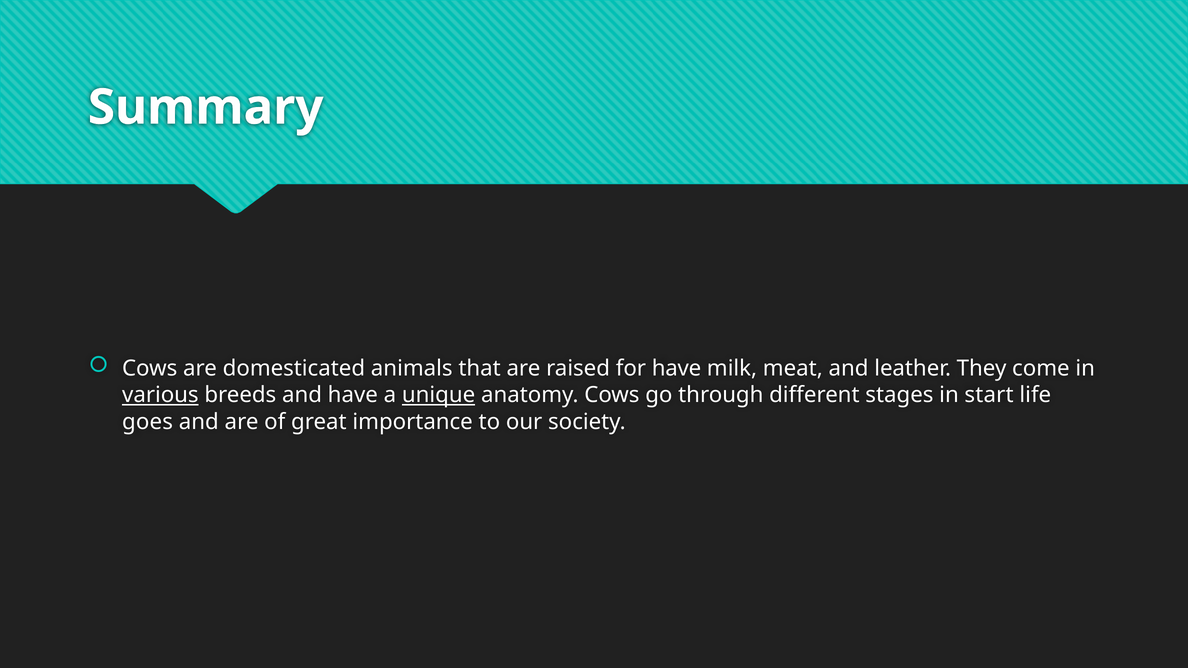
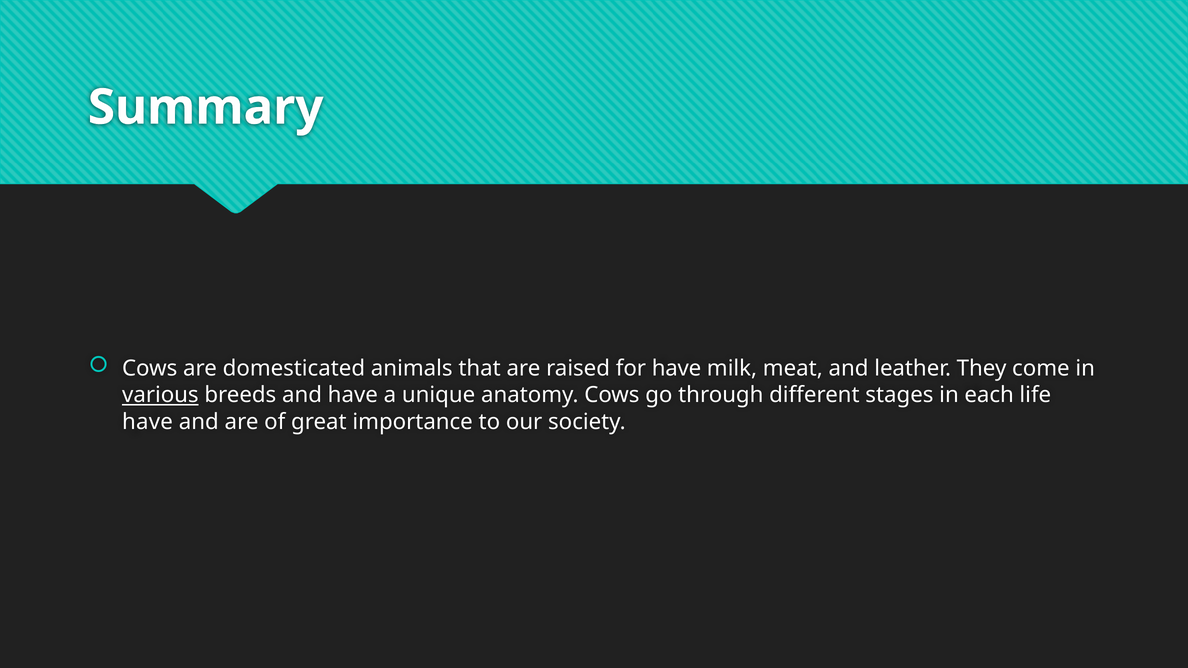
unique underline: present -> none (439, 395)
start: start -> each (989, 395)
goes: goes -> have (147, 422)
